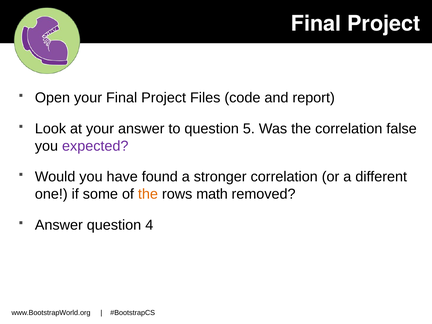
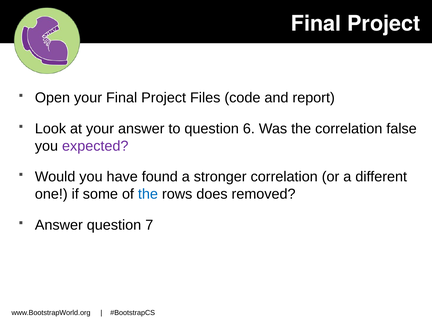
5: 5 -> 6 (249, 129)
the colour: orange -> blue (148, 194)
math: math -> does (212, 194)
4: 4 -> 7 (149, 225)
